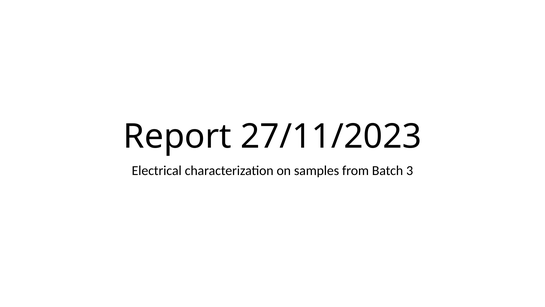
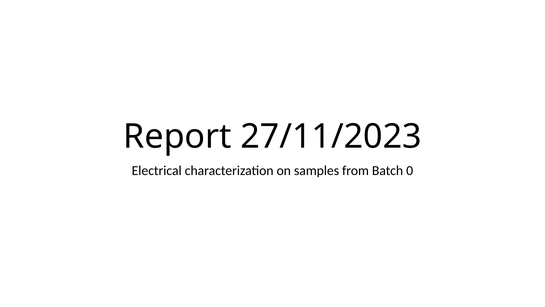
3: 3 -> 0 (410, 170)
